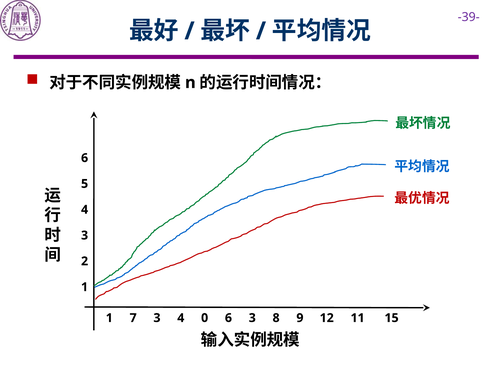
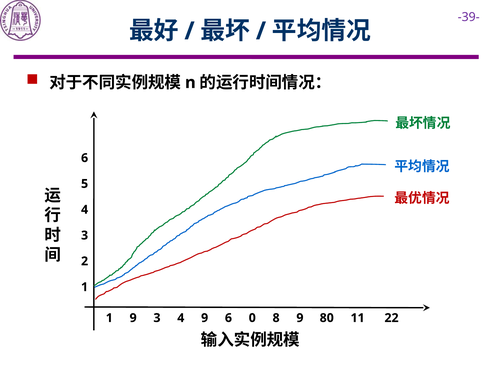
1 7: 7 -> 9 (133, 318)
4 0: 0 -> 9 (205, 318)
6 3: 3 -> 0 (252, 318)
12: 12 -> 80 (327, 318)
15: 15 -> 22 (392, 318)
